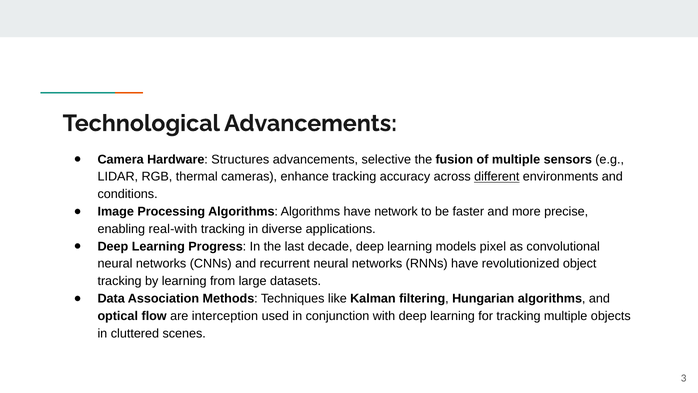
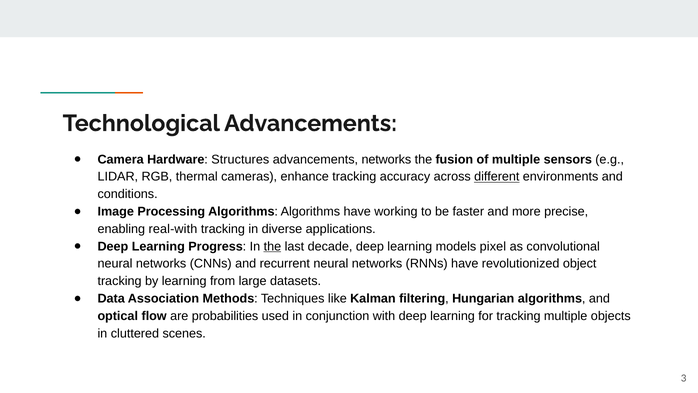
advancements selective: selective -> networks (386, 159)
network: network -> working (396, 211)
the underline: none -> present (272, 246)
interception: interception -> probabilities (225, 316)
